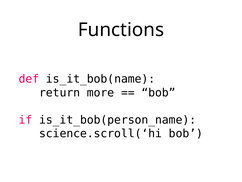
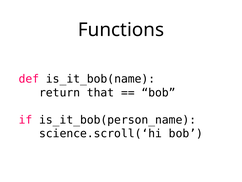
more: more -> that (101, 92)
